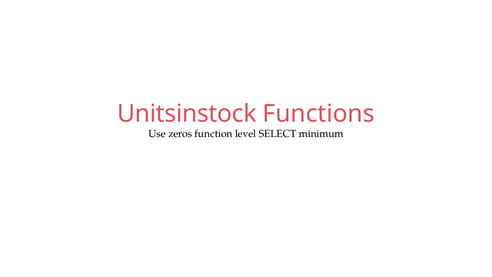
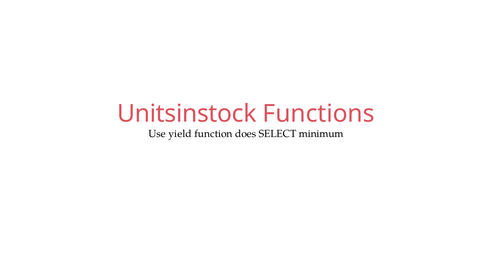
zeros: zeros -> yield (180, 134)
level: level -> does (246, 134)
